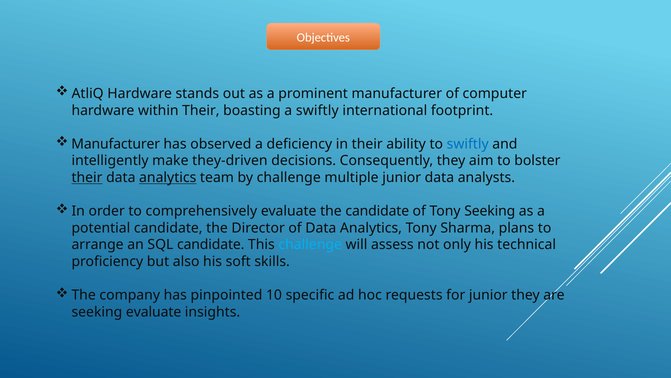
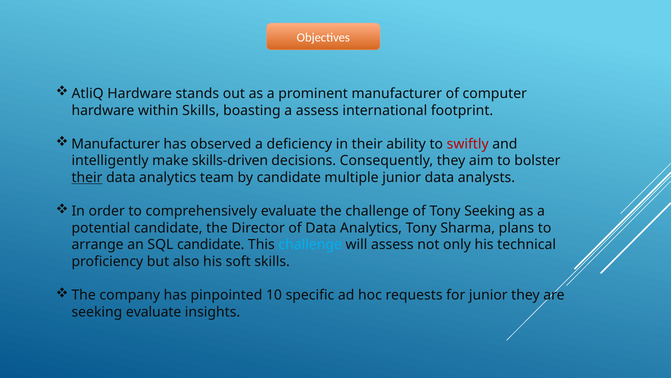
within Their: Their -> Skills (201, 110)
a swiftly: swiftly -> assess (317, 110)
swiftly colour: blue -> red (468, 144)
they-driven: they-driven -> skills-driven (230, 161)
analytics underline: present -> none (168, 177)
by challenge: challenge -> candidate (289, 177)
the candidate: candidate -> challenge (377, 211)
